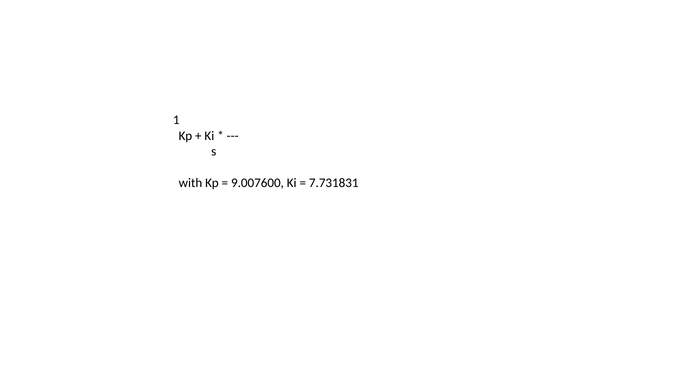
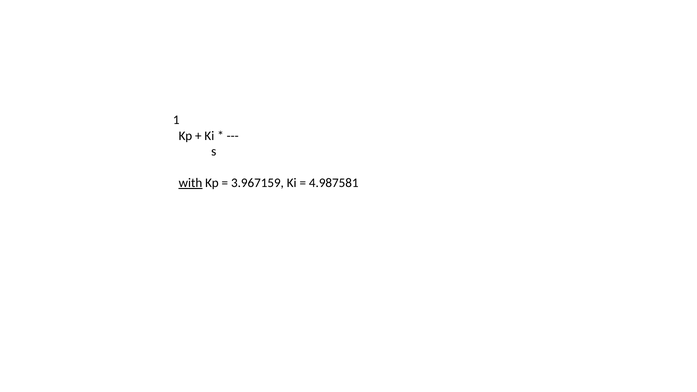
with underline: none -> present (191, 183)
9.007600: 9.007600 -> 3.967159 (257, 183)
7.731831: 7.731831 -> 4.987581 (334, 183)
